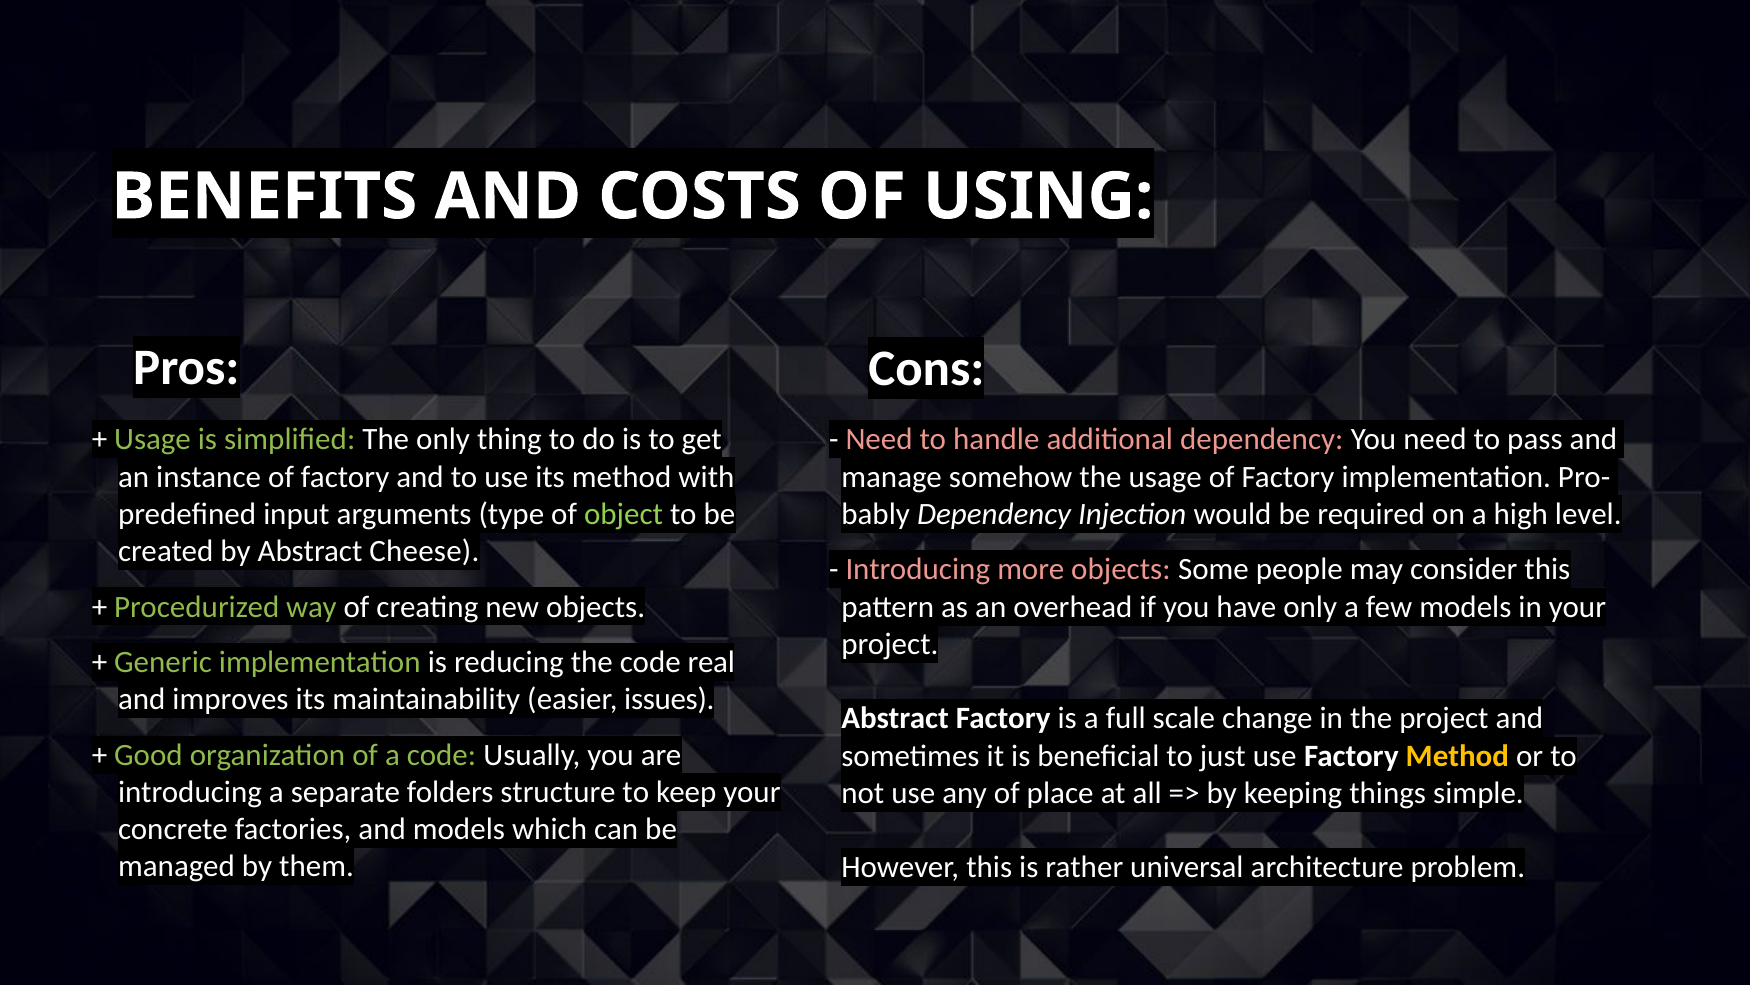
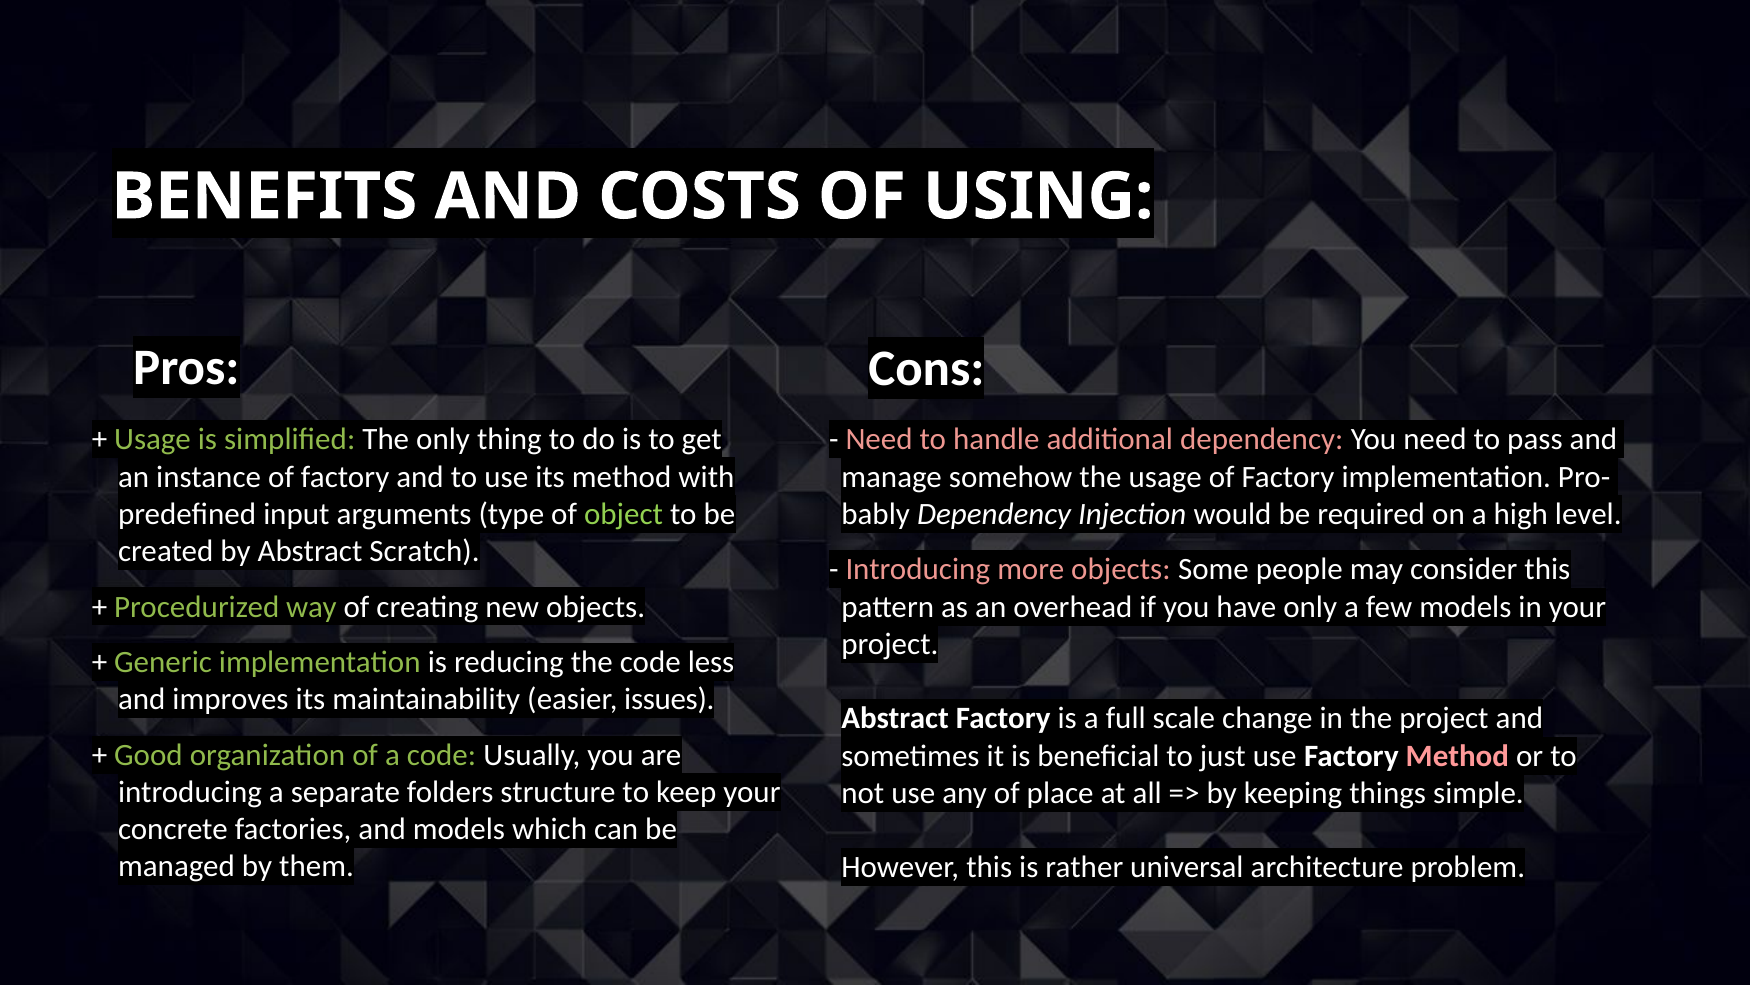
Cheese: Cheese -> Scratch (425, 551)
real: real -> less (711, 662)
Method colour: yellow -> pink (1457, 755)
